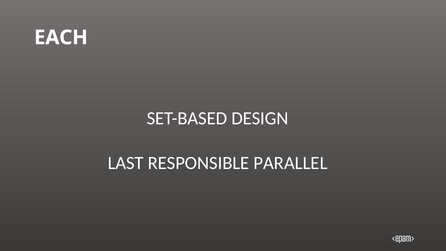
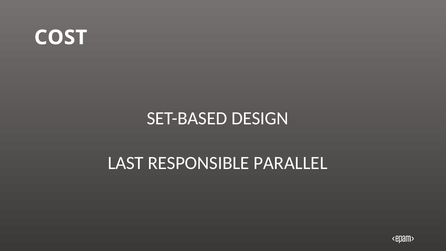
EACH: EACH -> COST (61, 37)
